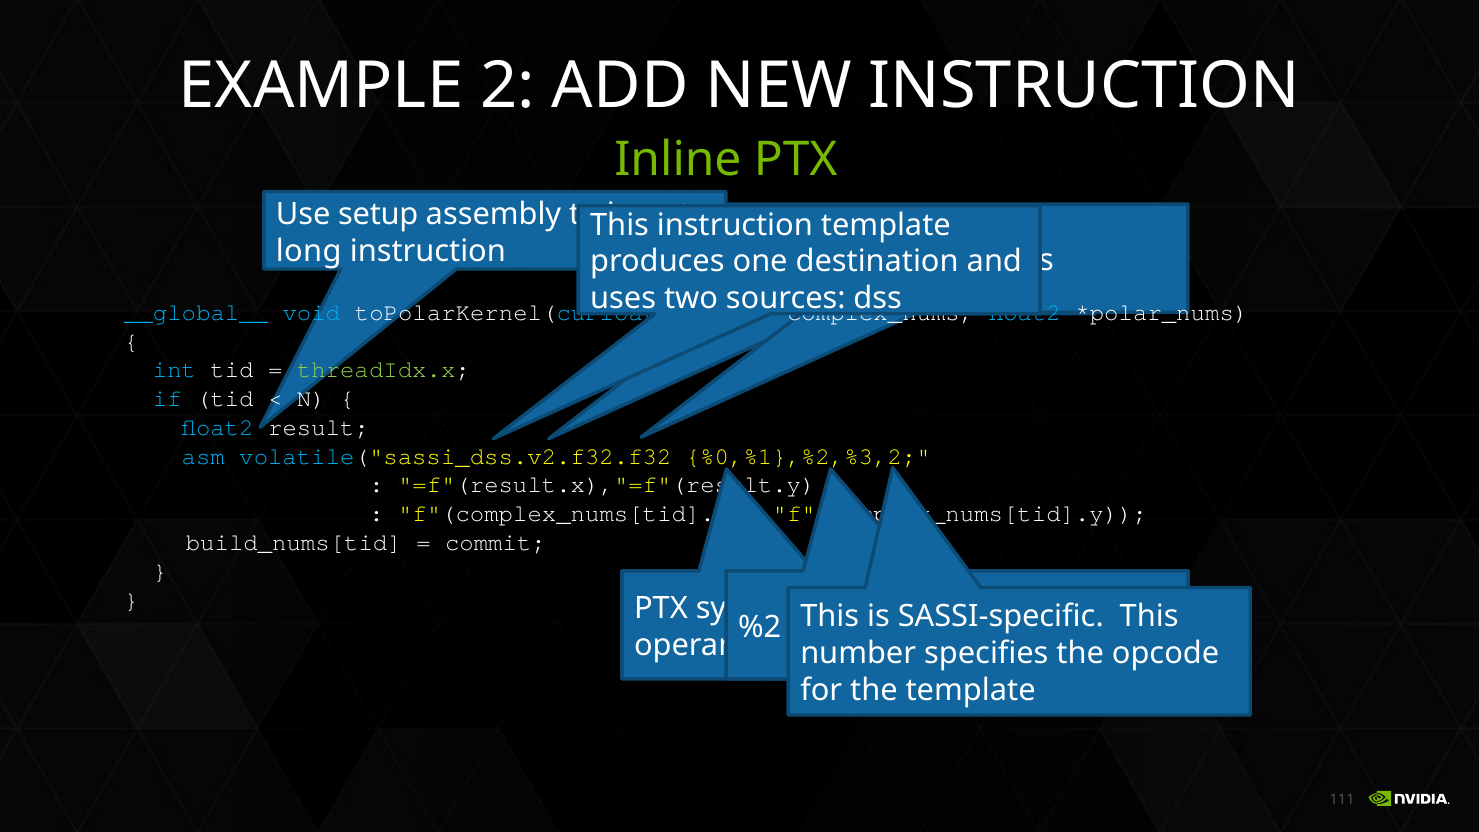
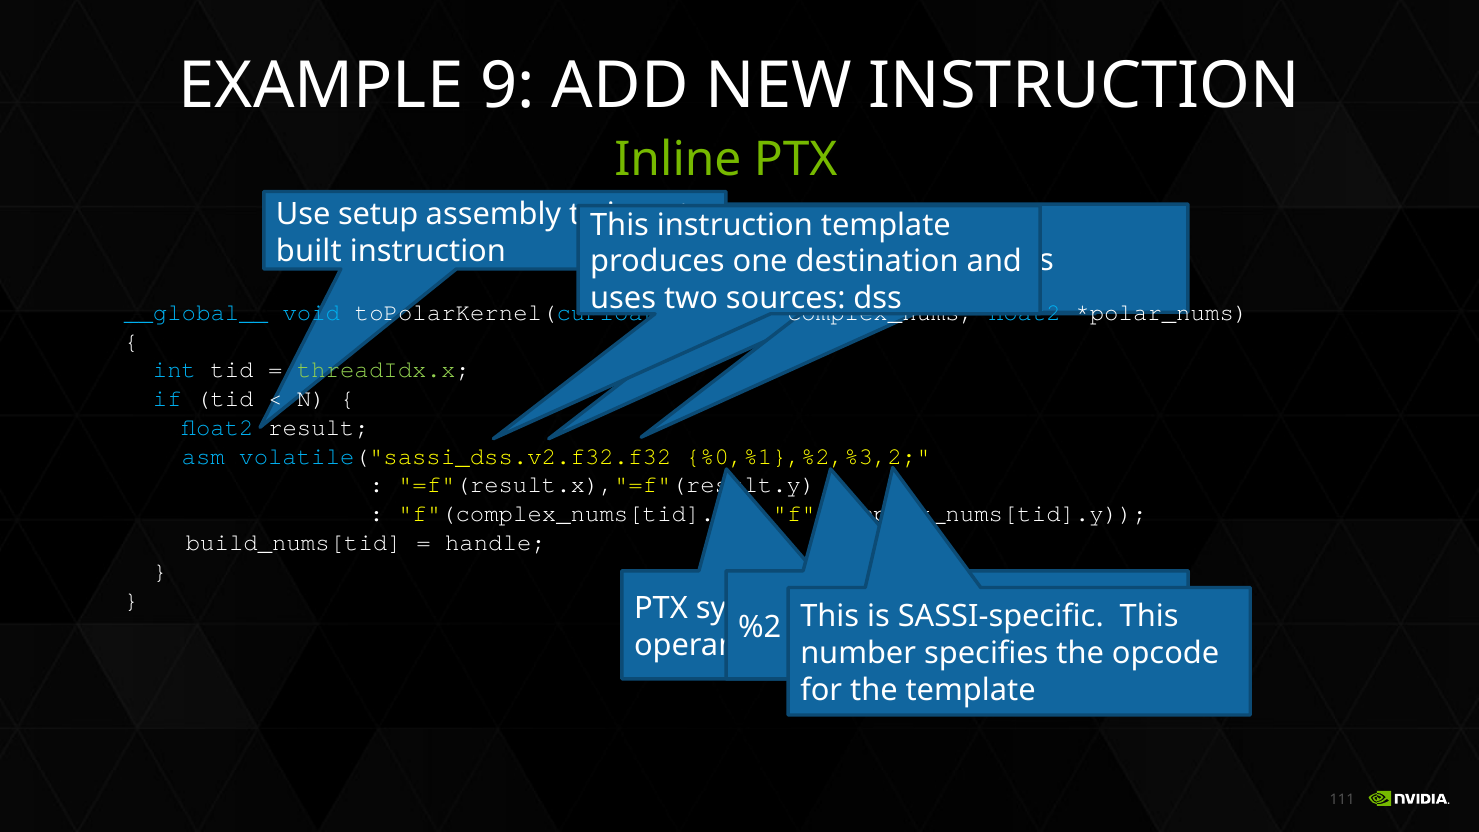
2: 2 -> 9 (508, 86)
long: long -> built (309, 251)
commit: commit -> handle (495, 543)
